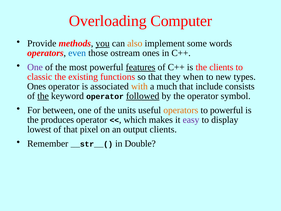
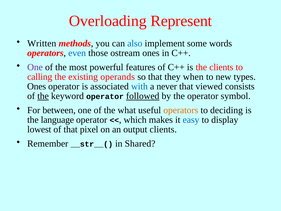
Computer: Computer -> Represent (181, 21)
Provide: Provide -> Written (42, 43)
you underline: present -> none (103, 43)
also colour: orange -> blue (135, 43)
features underline: present -> none (141, 67)
classic: classic -> calling (40, 77)
functions: functions -> operands (118, 77)
with colour: orange -> blue (139, 86)
much: much -> never (167, 86)
include: include -> viewed (209, 86)
units: units -> what (127, 110)
to powerful: powerful -> deciding (227, 110)
produces: produces -> language (57, 120)
easy colour: purple -> blue (191, 120)
Double: Double -> Shared (140, 143)
